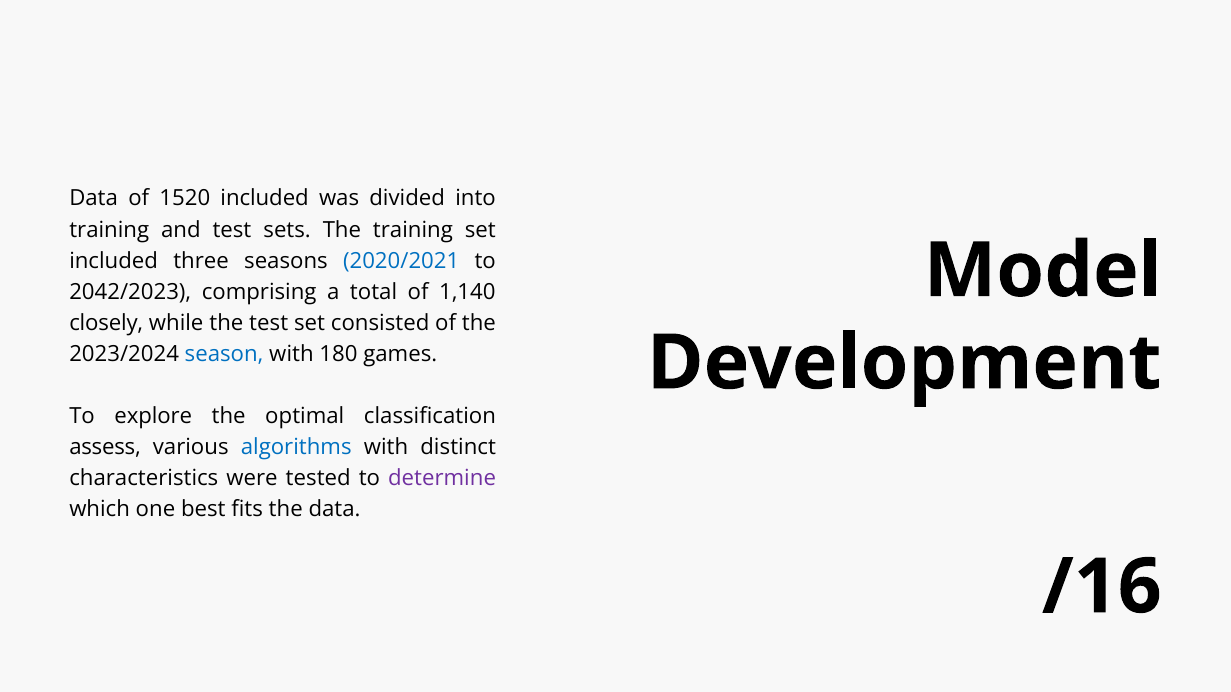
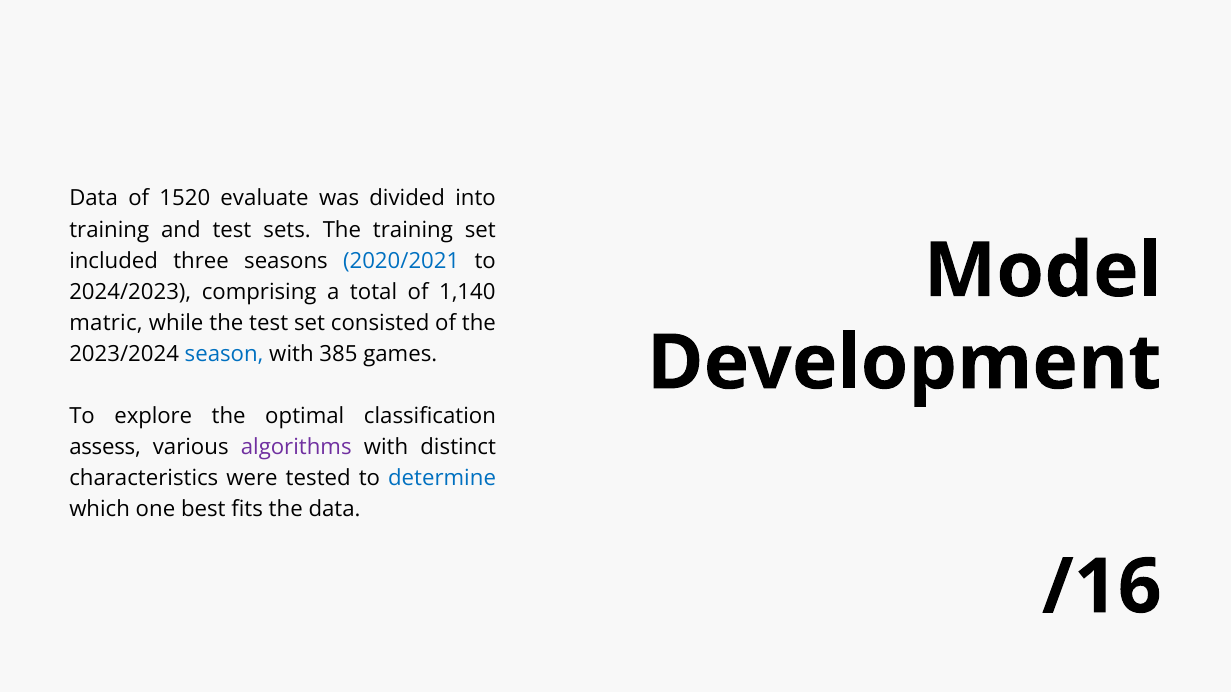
1520 included: included -> evaluate (265, 199)
2042/2023: 2042/2023 -> 2024/2023 (130, 292)
closely: closely -> matric (106, 323)
180: 180 -> 385 (338, 354)
algorithms colour: blue -> purple (296, 448)
determine colour: purple -> blue (442, 479)
